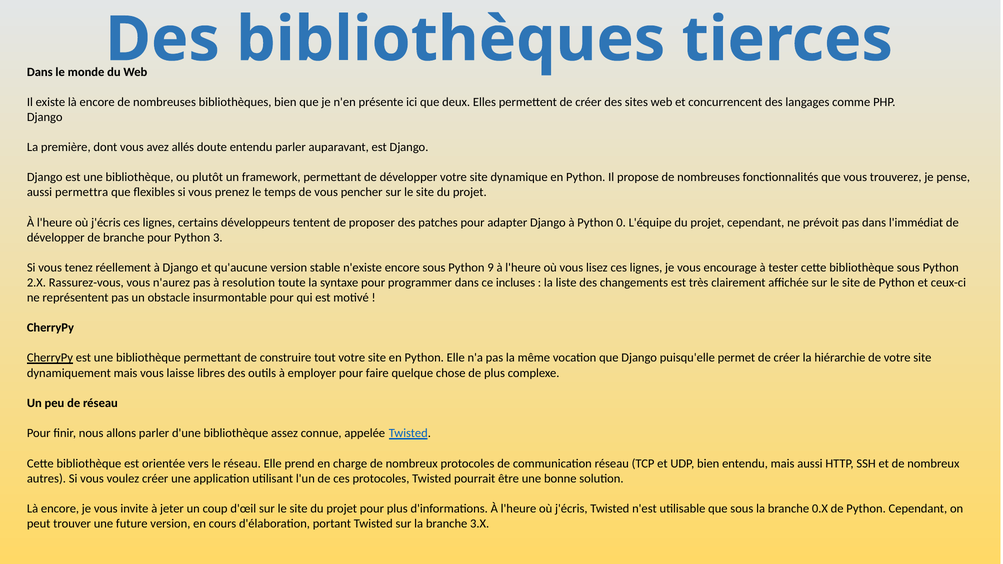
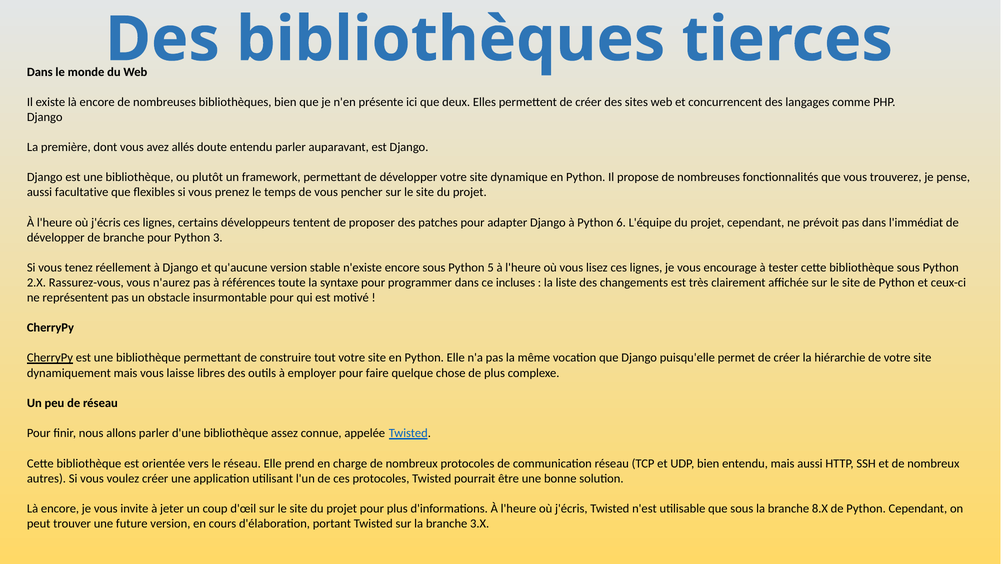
permettra: permettra -> facultative (82, 192)
0: 0 -> 6 (621, 223)
9: 9 -> 5 (491, 268)
resolution: resolution -> références (249, 283)
0.X: 0.X -> 8.X (820, 509)
